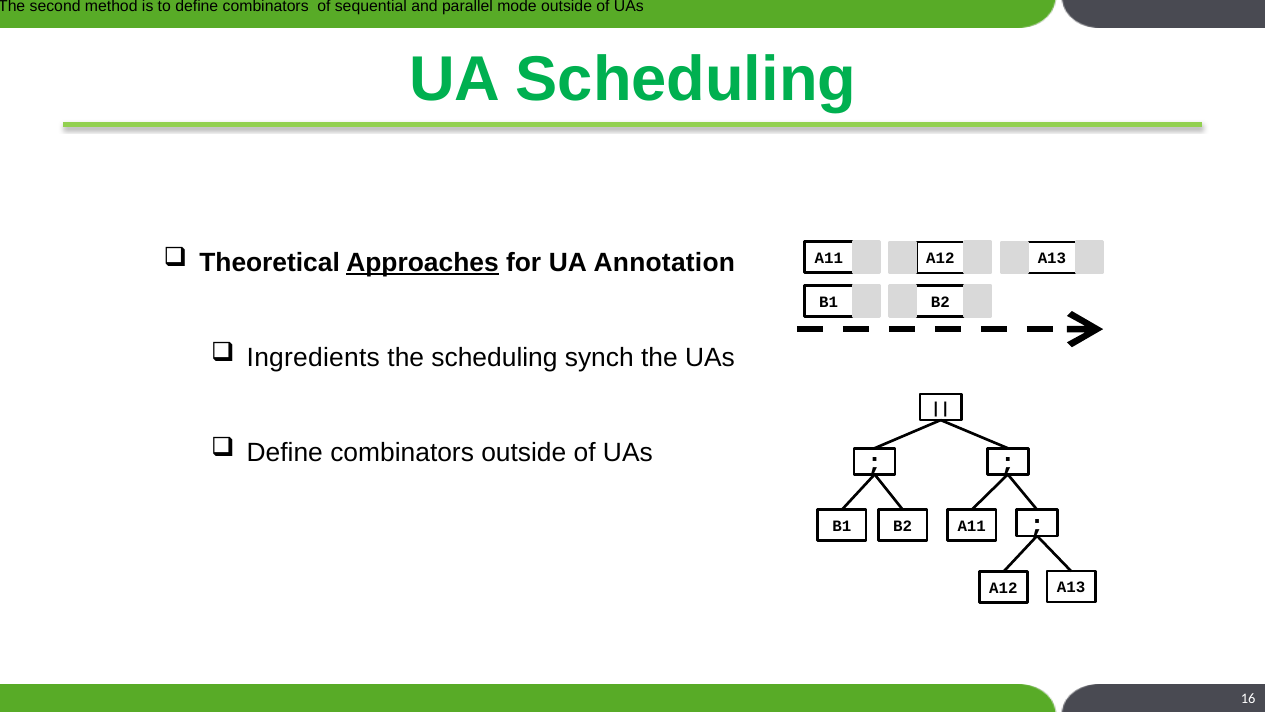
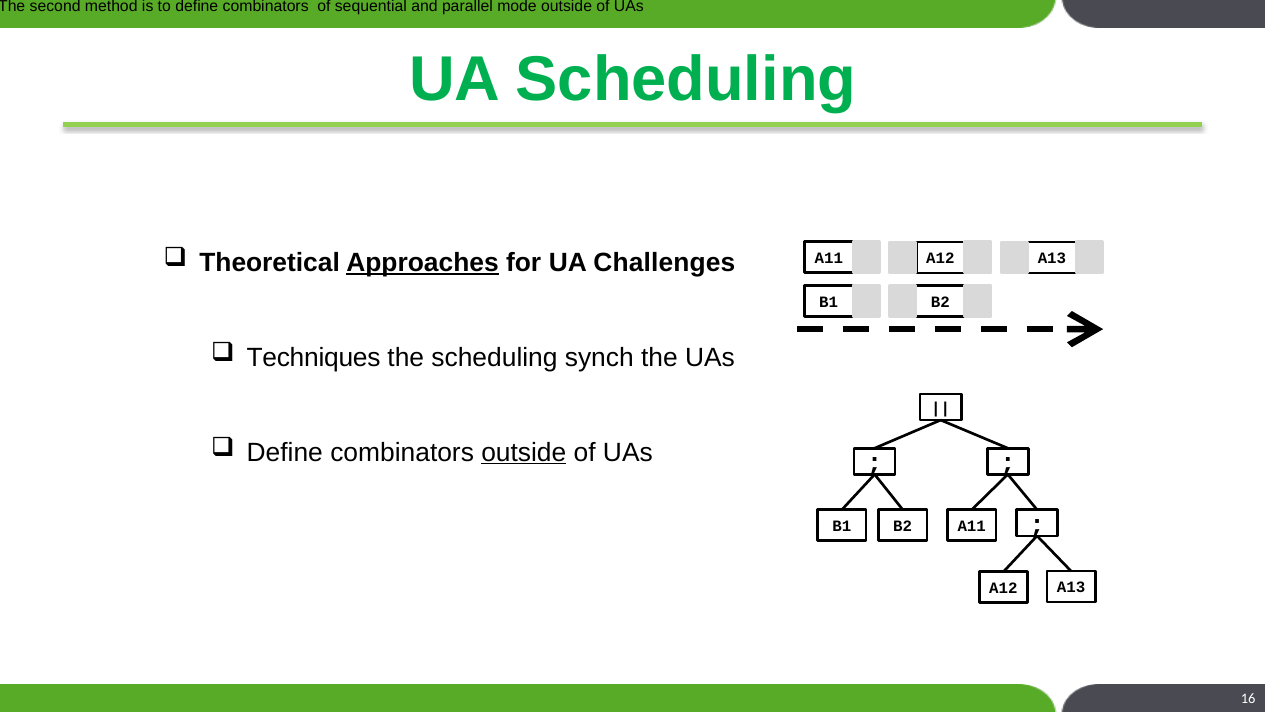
Annotation: Annotation -> Challenges (664, 262)
Ingredients: Ingredients -> Techniques (314, 357)
outside underline: none -> present (524, 452)
